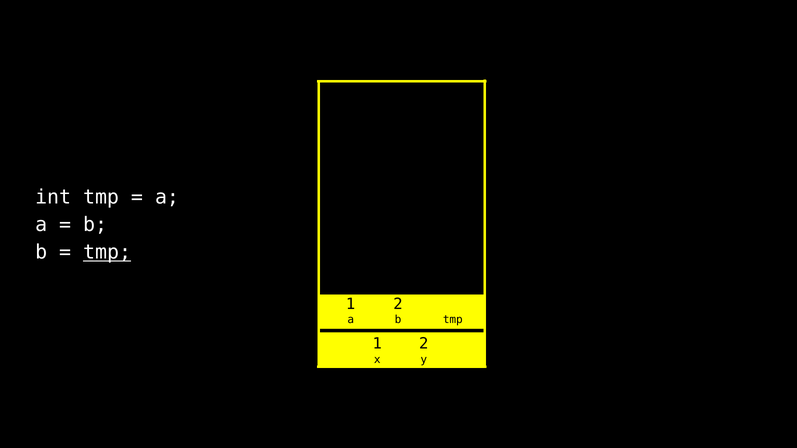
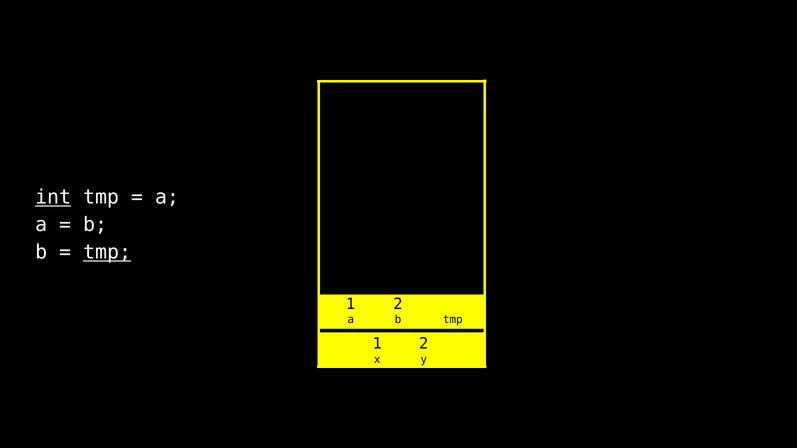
int underline: none -> present (53, 198)
